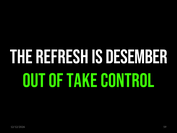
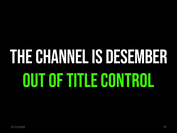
REFRESH: REFRESH -> CHANNEL (62, 57)
TAKE: TAKE -> TITLE (82, 80)
